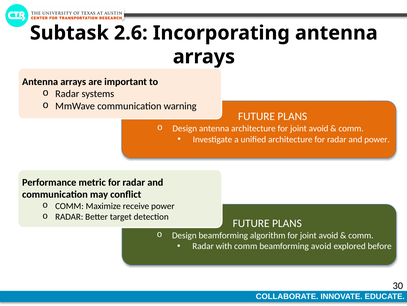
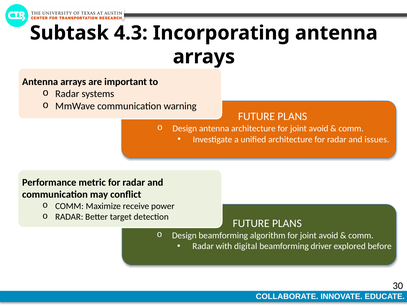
2.6: 2.6 -> 4.3 (131, 33)
and power: power -> issues (377, 139)
with comm: comm -> digital (246, 246)
beamforming avoid: avoid -> driver (321, 246)
